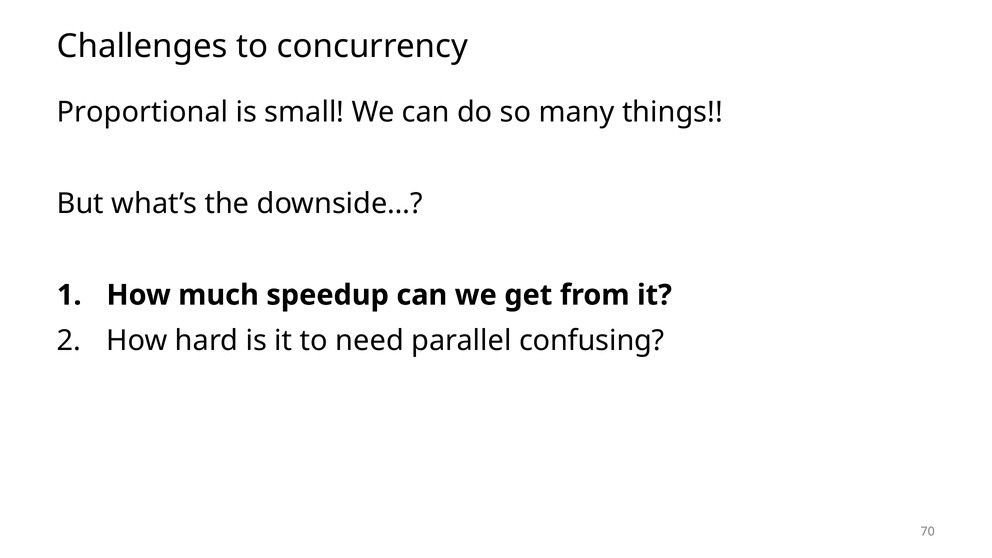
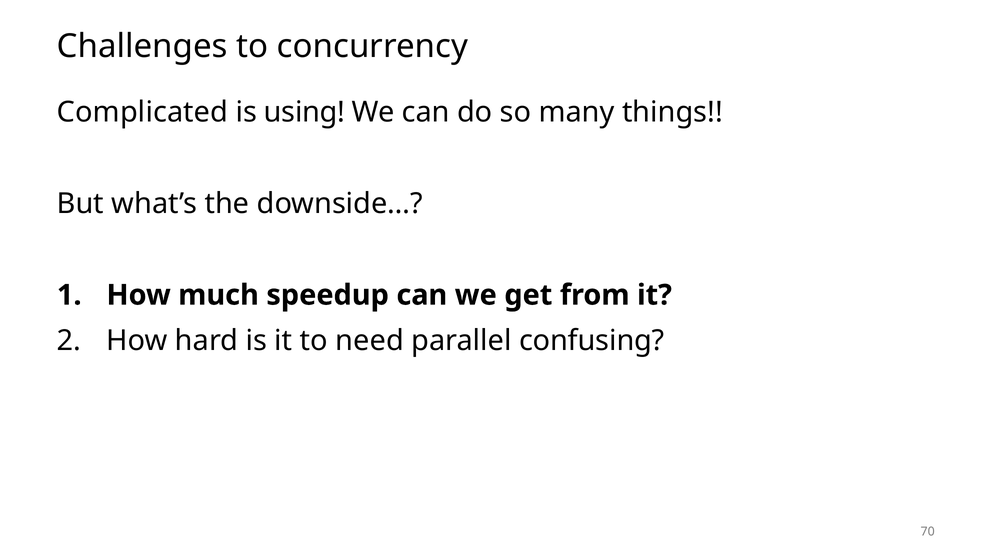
Proportional: Proportional -> Complicated (143, 112)
small: small -> using (305, 112)
